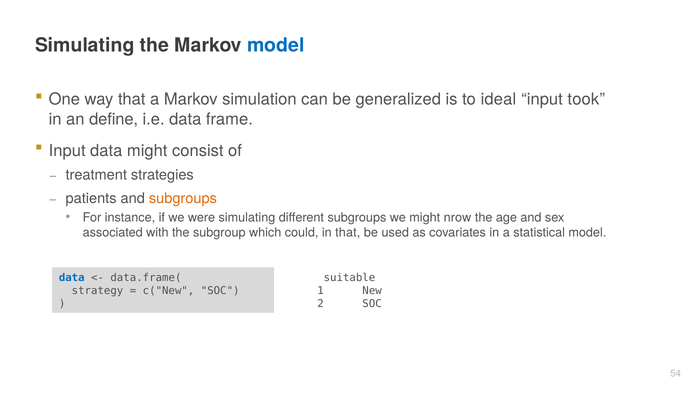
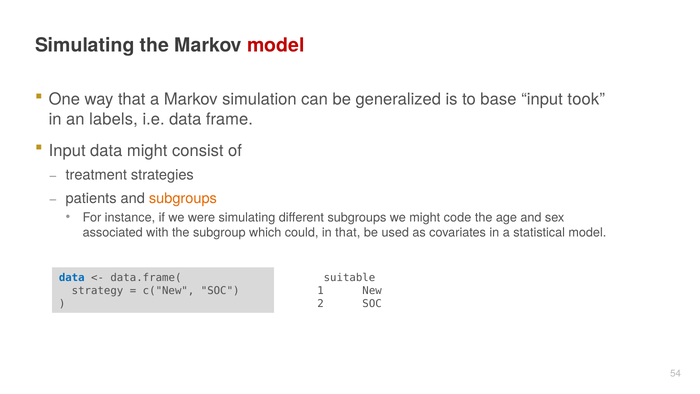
model colour: blue -> red (276, 45)
ideal: ideal -> base (498, 99)
define: define -> labels (113, 119)
nrow: nrow -> code (458, 217)
